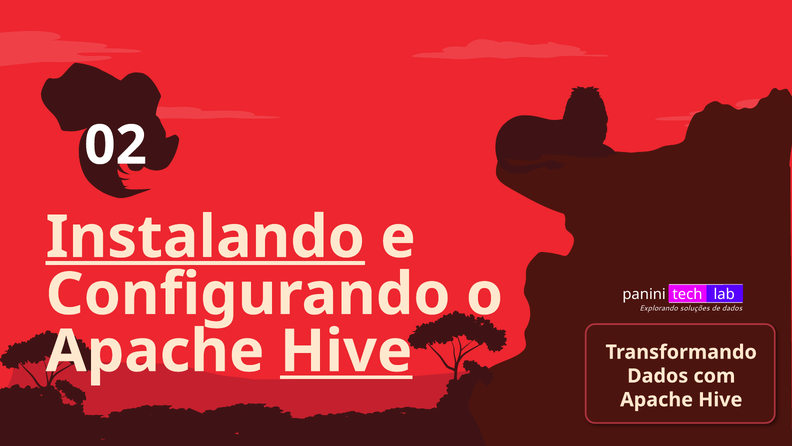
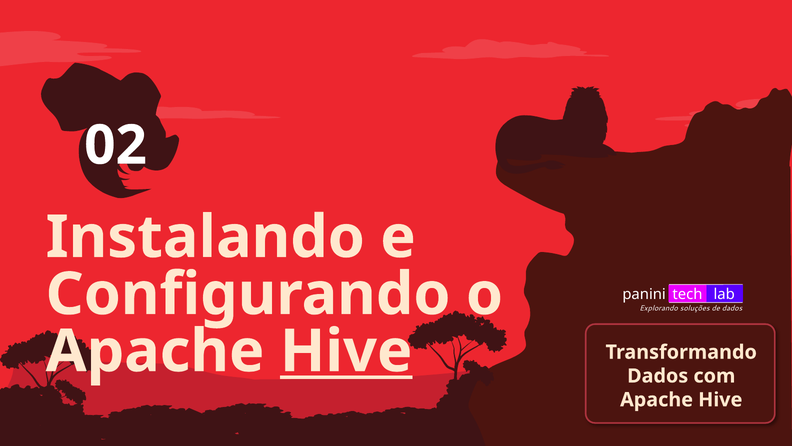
Instalando underline: present -> none (205, 237)
